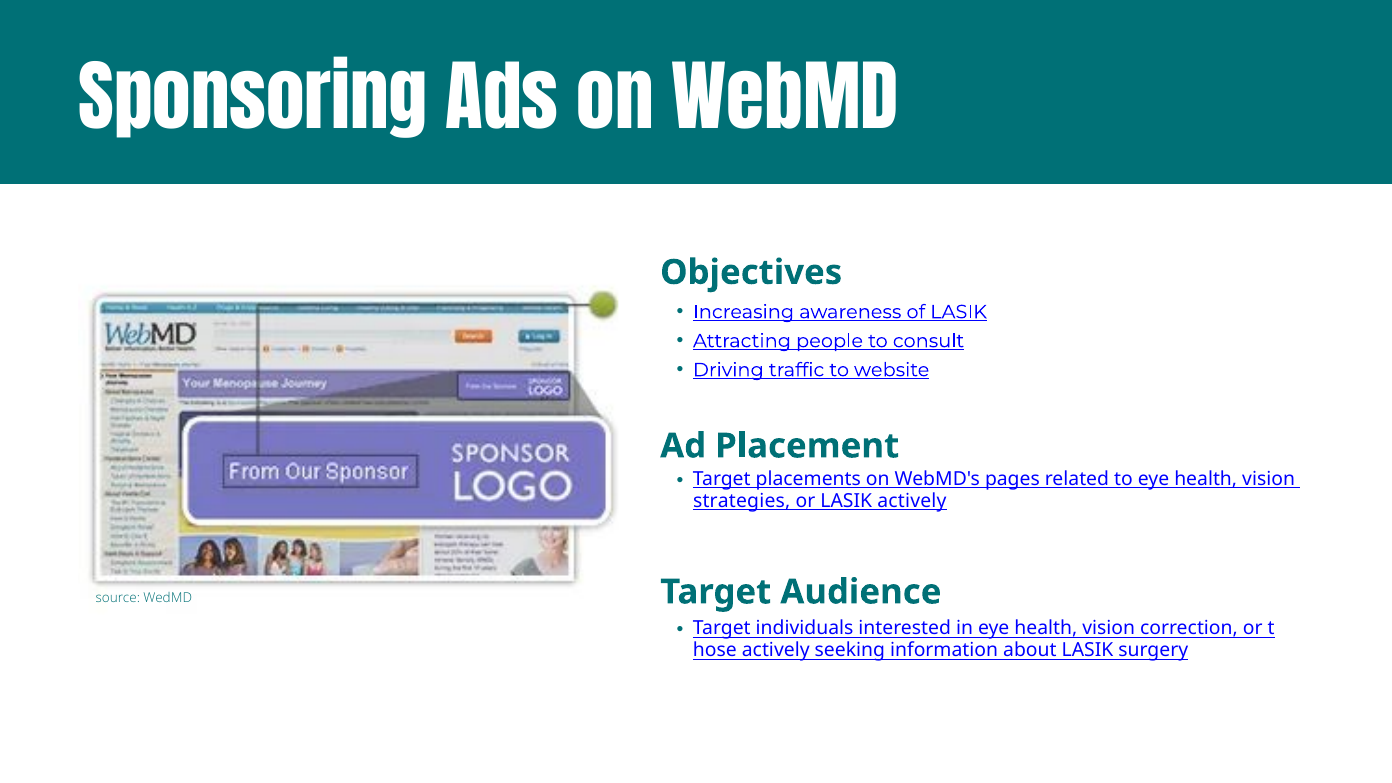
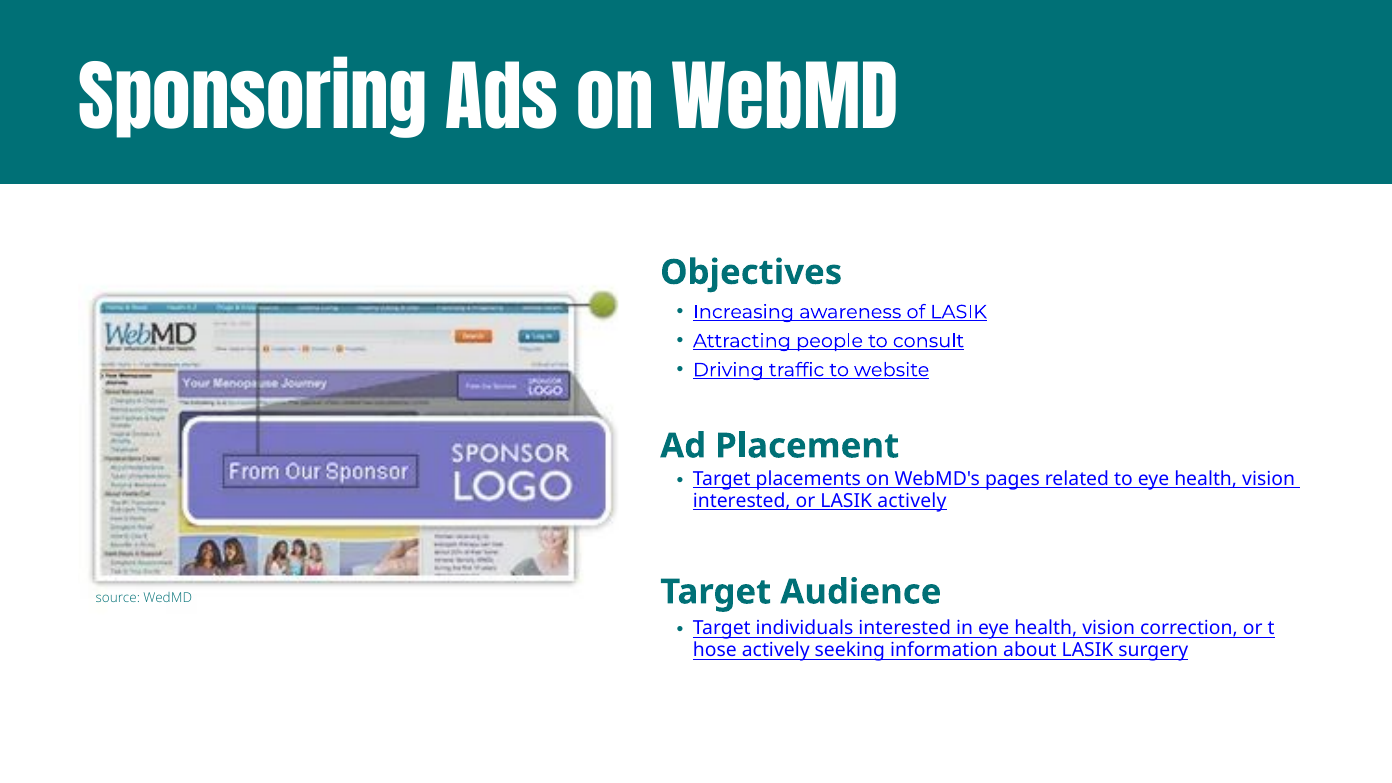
strategies: strategies -> interested (742, 501)
